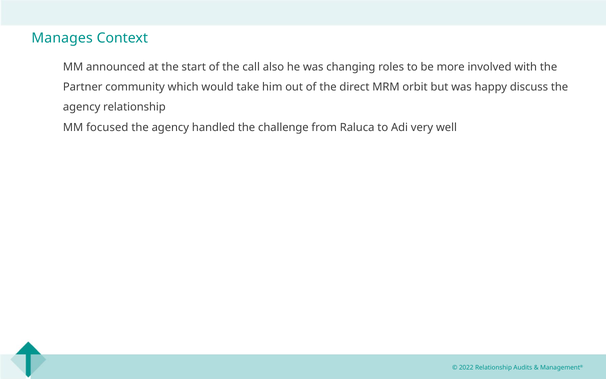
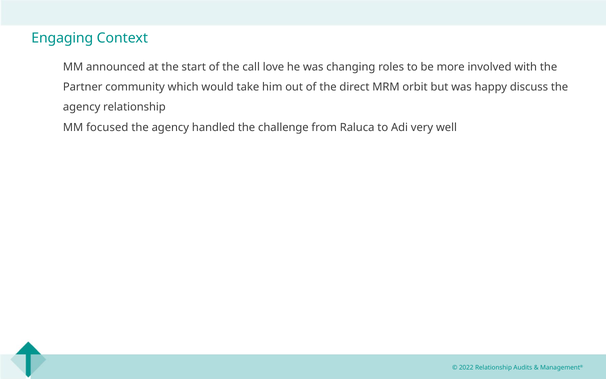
Manages: Manages -> Engaging (62, 38)
also: also -> love (273, 67)
